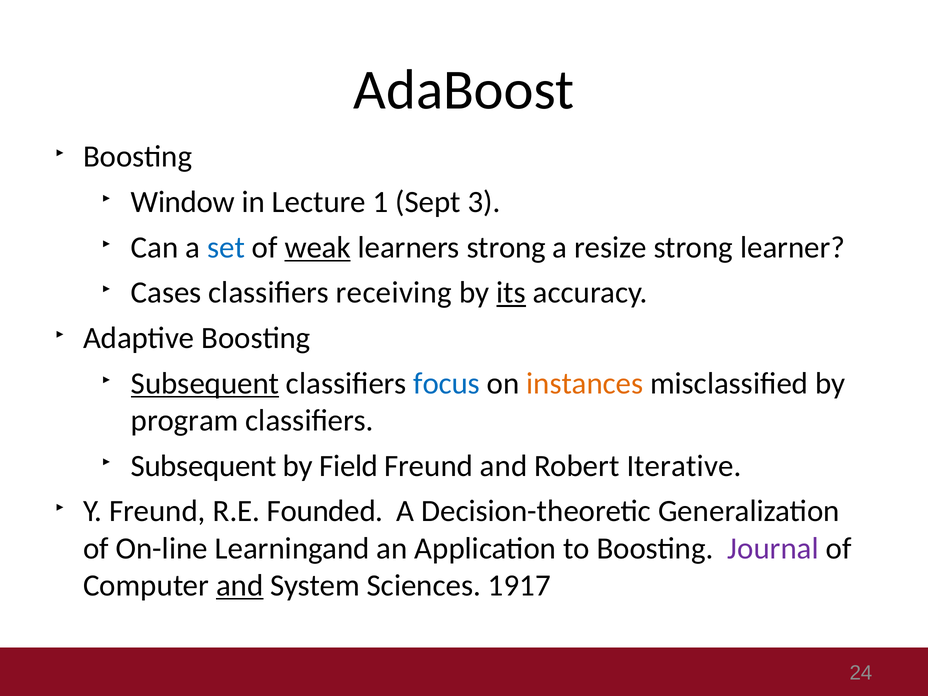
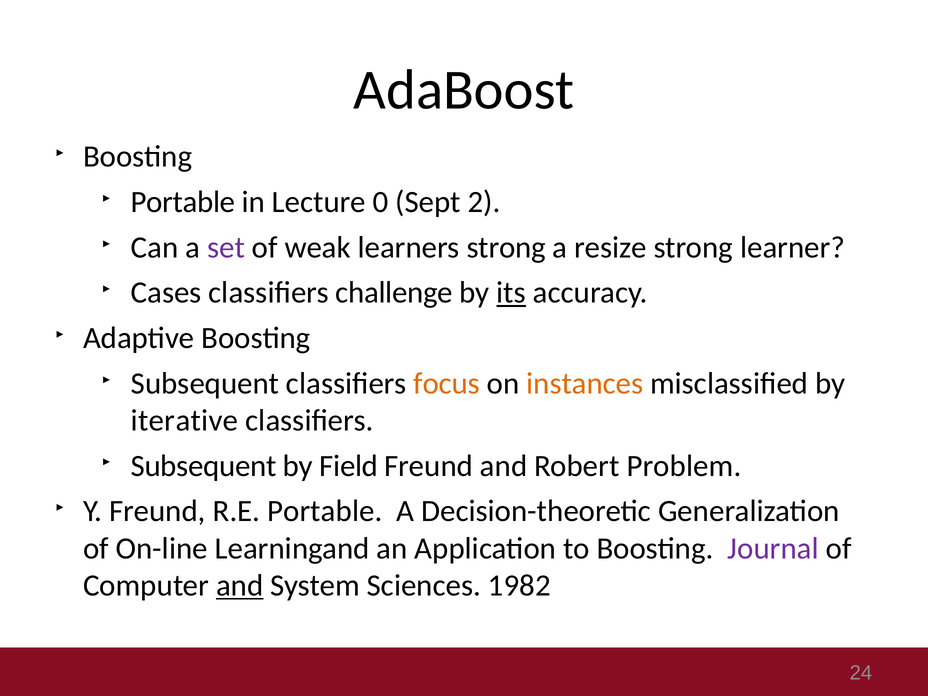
Window: Window -> Portable (183, 202)
1: 1 -> 0 (380, 202)
3: 3 -> 2 (484, 202)
set colour: blue -> purple (226, 247)
weak underline: present -> none (318, 247)
receiving: receiving -> challenge (394, 293)
Subsequent underline: present -> none (205, 383)
focus colour: blue -> orange (447, 383)
program: program -> iterative (185, 421)
Iterative: Iterative -> Problem (684, 466)
R.E Founded: Founded -> Portable (325, 511)
1917: 1917 -> 1982 (519, 585)
